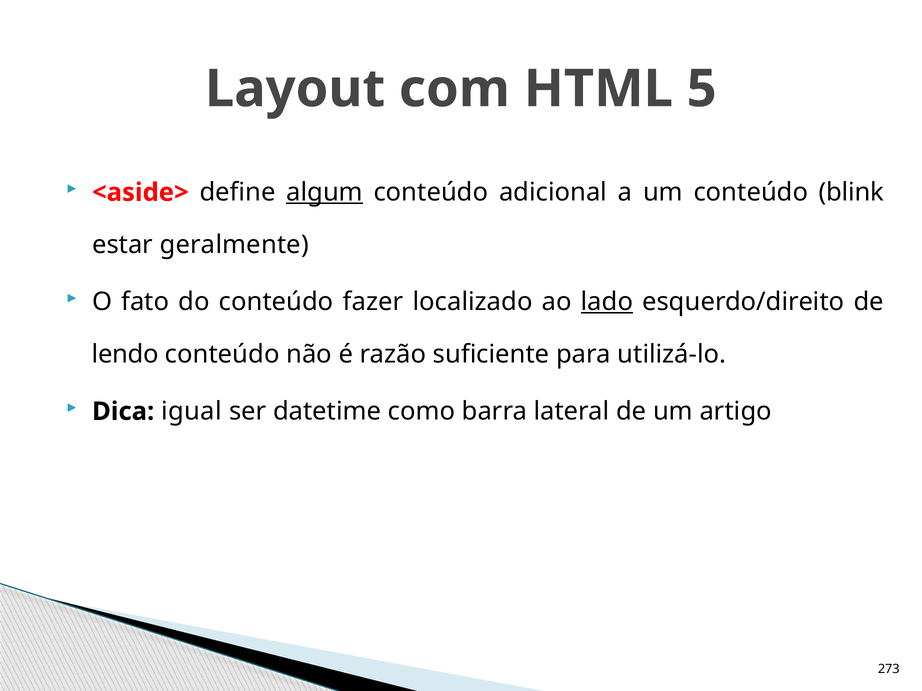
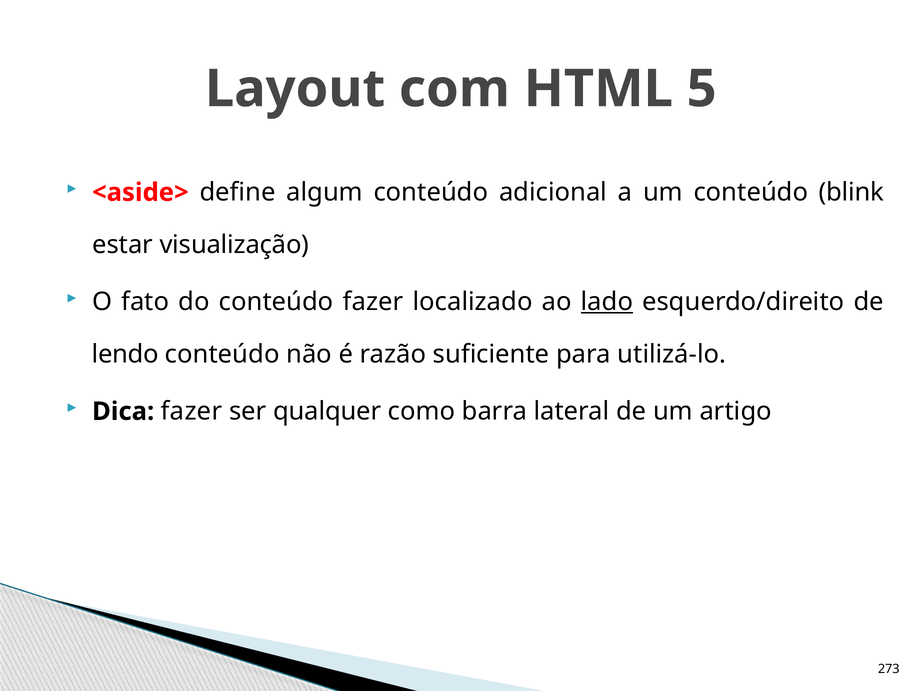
algum underline: present -> none (325, 193)
geralmente: geralmente -> visualização (234, 245)
Dica igual: igual -> fazer (192, 412)
datetime: datetime -> qualquer (327, 412)
